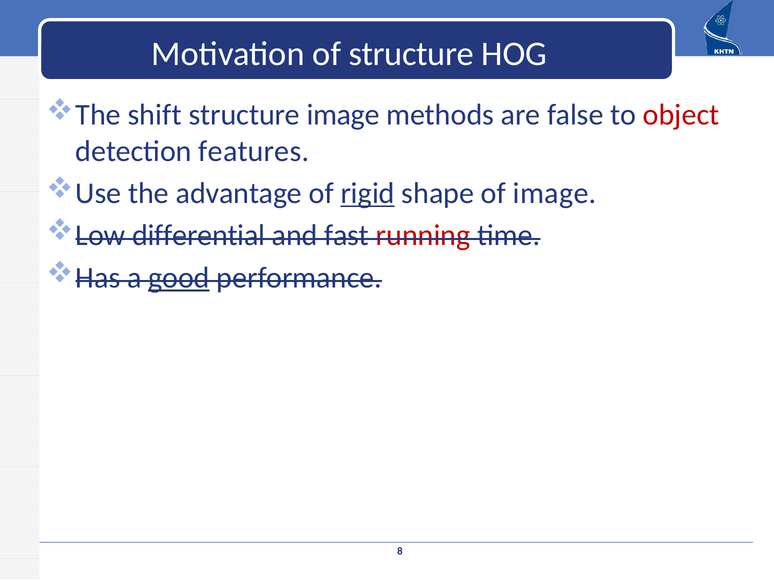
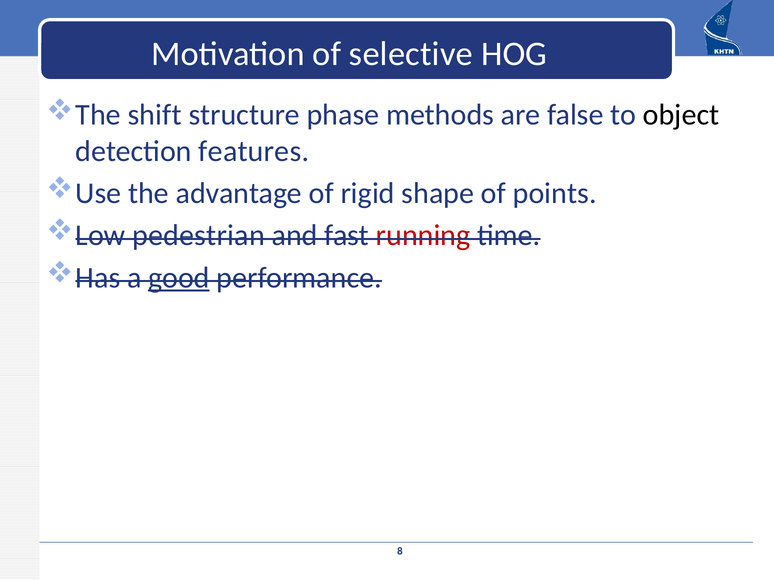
of structure: structure -> selective (411, 54)
structure image: image -> phase (343, 115)
object colour: red -> black (681, 115)
rigid underline: present -> none (368, 193)
of image: image -> points (555, 193)
differential: differential -> pedestrian (198, 236)
